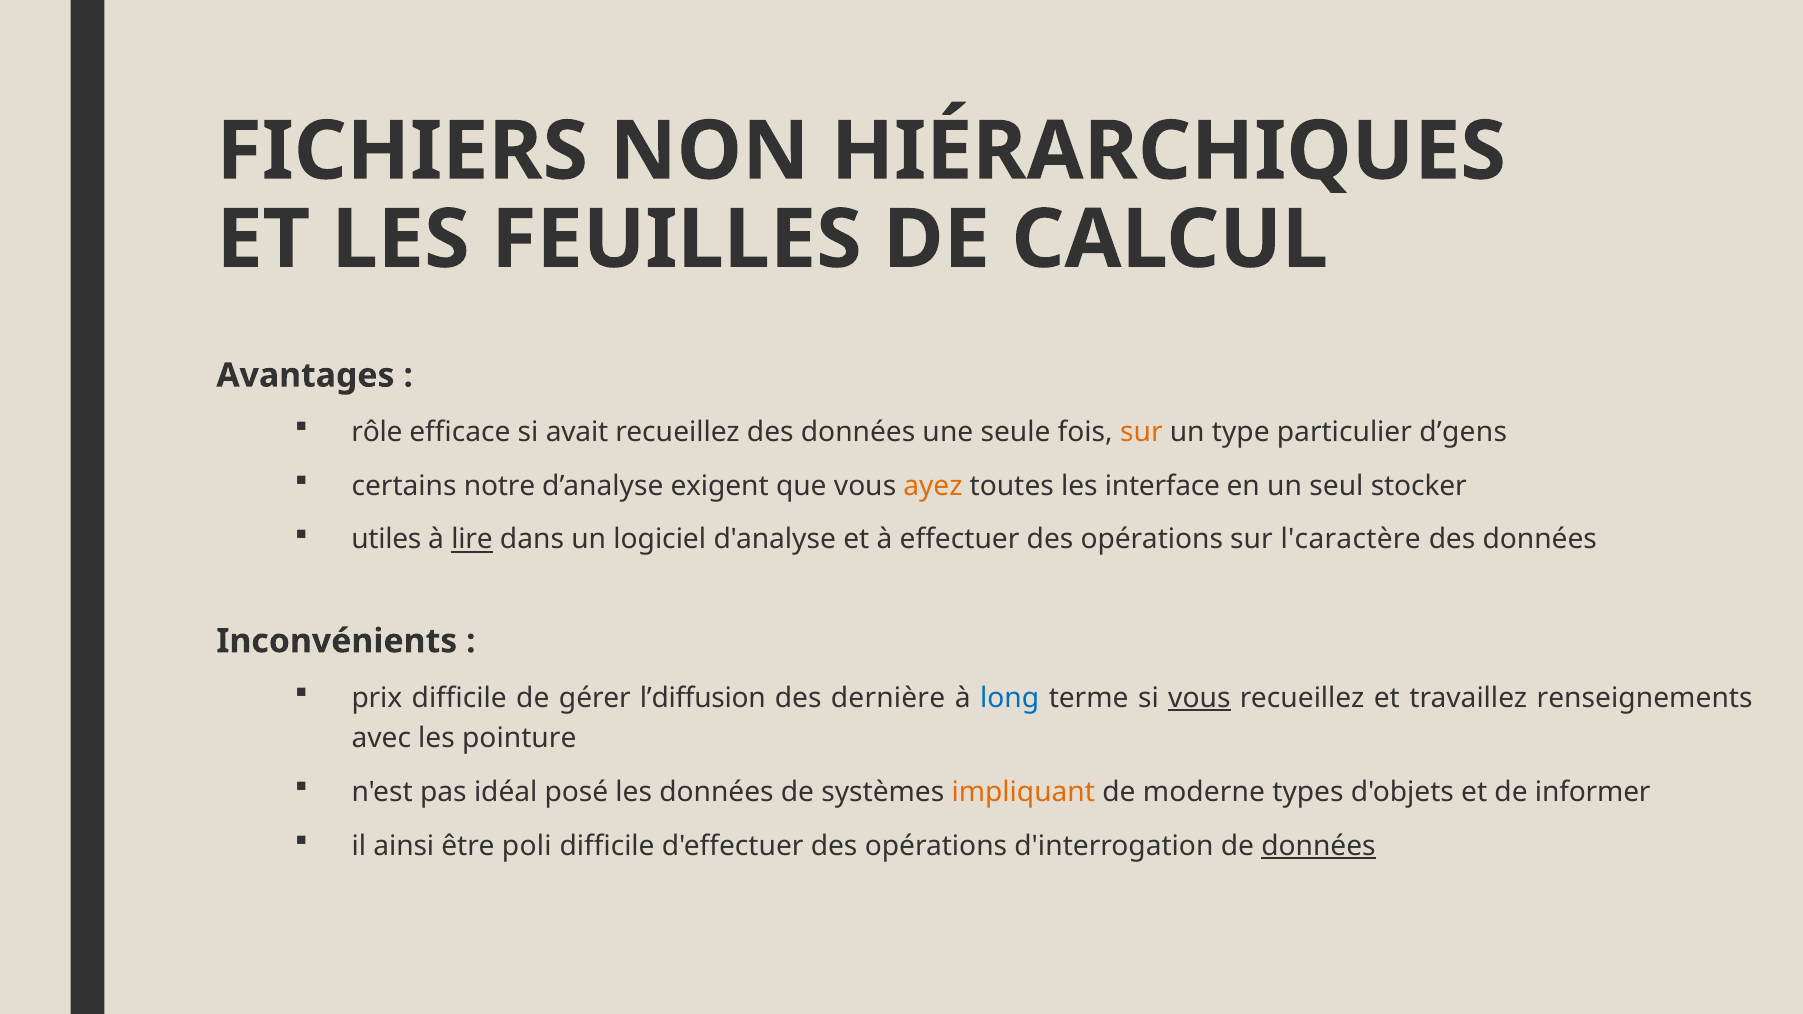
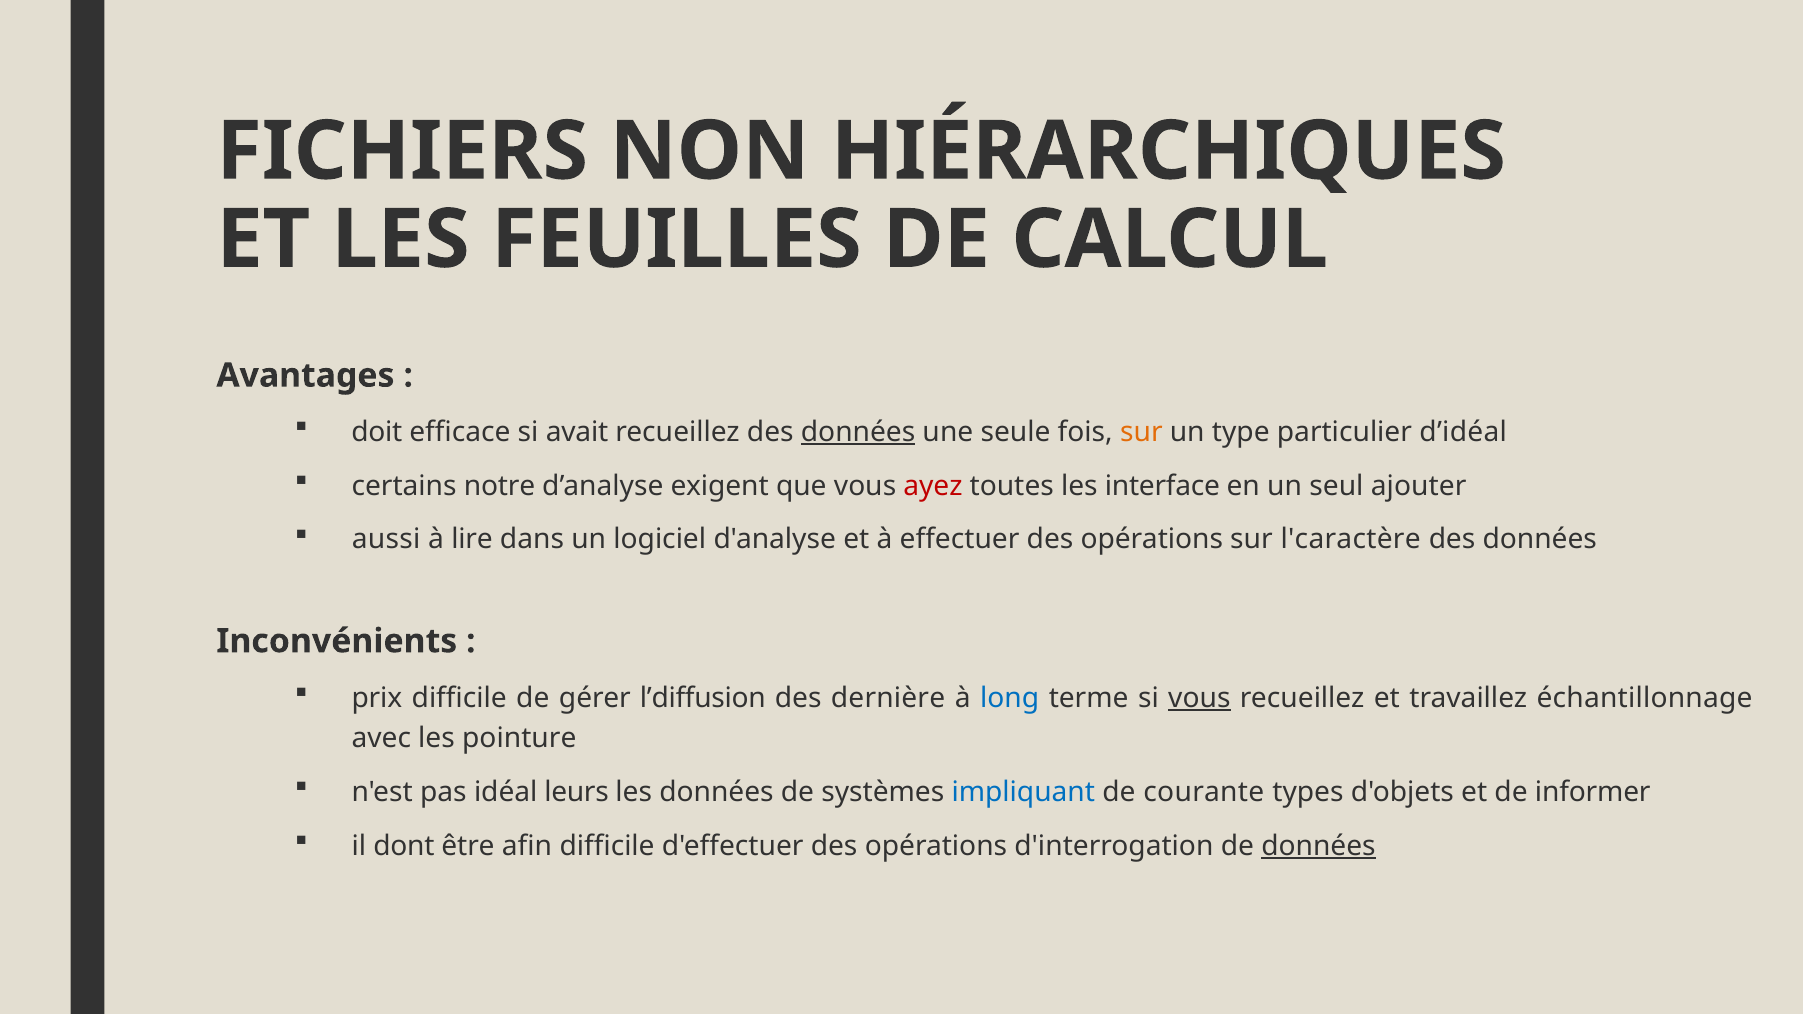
rôle: rôle -> doit (377, 432)
données underline: none -> present (858, 432)
d’gens: d’gens -> d’idéal (1463, 432)
ayez colour: orange -> red (933, 486)
stocker: stocker -> ajouter (1419, 486)
utiles: utiles -> aussi (386, 540)
lire underline: present -> none (472, 540)
renseignements: renseignements -> échantillonnage (1645, 698)
posé: posé -> leurs (577, 792)
impliquant colour: orange -> blue (1023, 792)
moderne: moderne -> courante (1204, 792)
ainsi: ainsi -> dont (404, 846)
poli: poli -> afin (527, 846)
